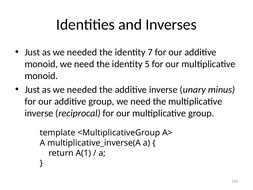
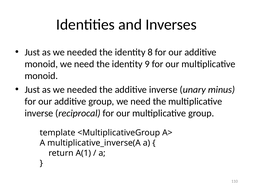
7: 7 -> 8 (150, 52)
5: 5 -> 9 (147, 64)
